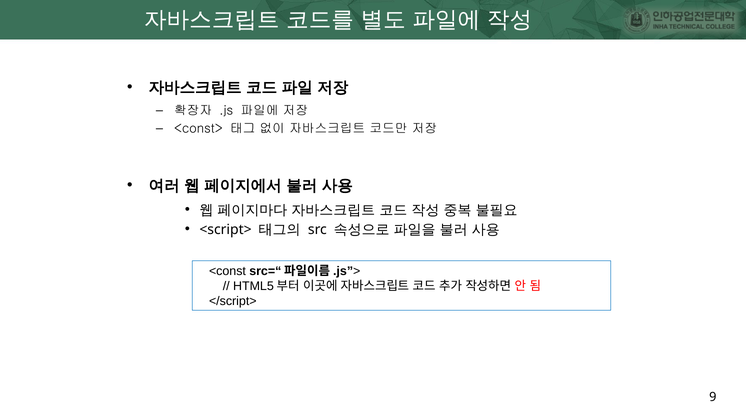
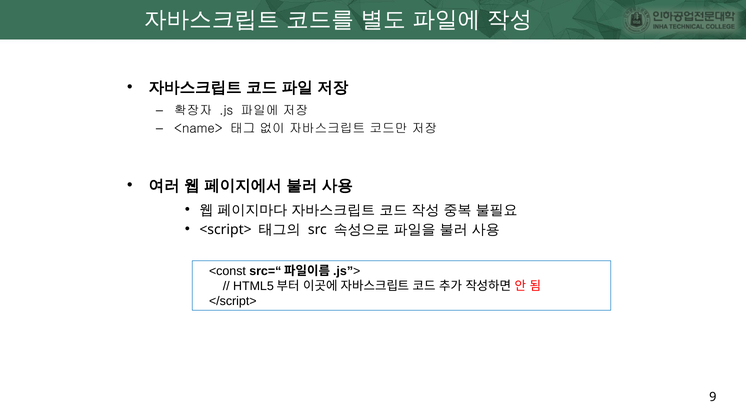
<const>: <const> -> <name> (198, 128)
